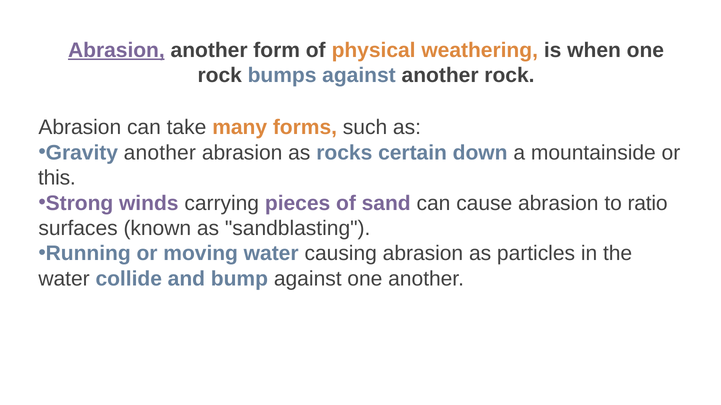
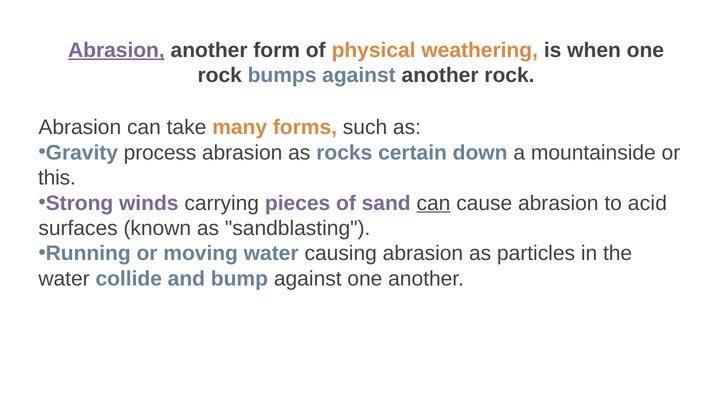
Gravity another: another -> process (160, 153)
can underline: none -> present (434, 203)
ratio: ratio -> acid (647, 203)
